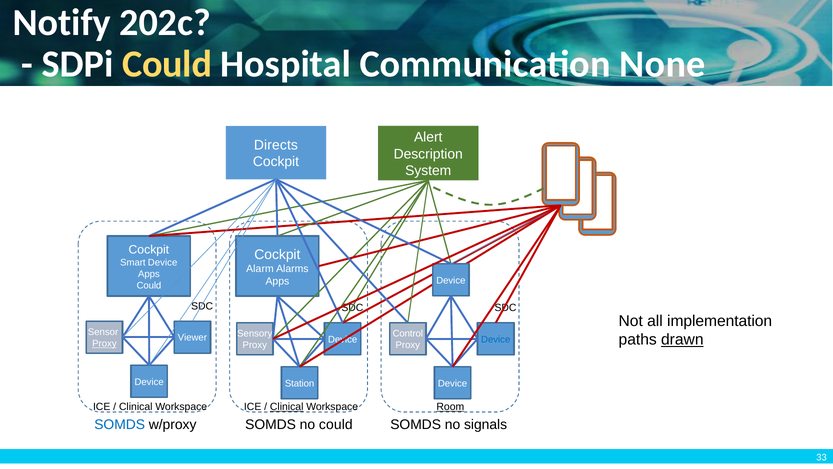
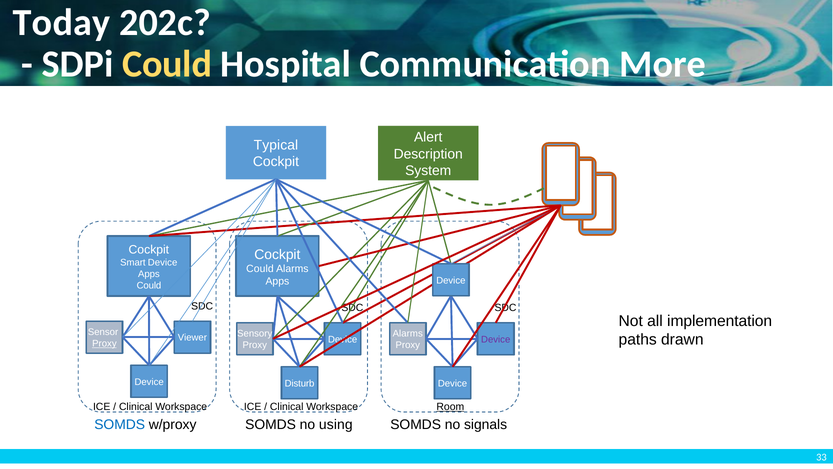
Notify: Notify -> Today (62, 23)
None: None -> More (663, 64)
Directs: Directs -> Typical (276, 145)
Alarm: Alarm -> Could (260, 269)
Control: Control -> Alarms (408, 333)
drawn underline: present -> none (682, 339)
Device colour: blue -> purple (496, 339)
Station: Station -> Disturb (300, 383)
Clinical underline: present -> none (287, 406)
no could: could -> using (336, 424)
